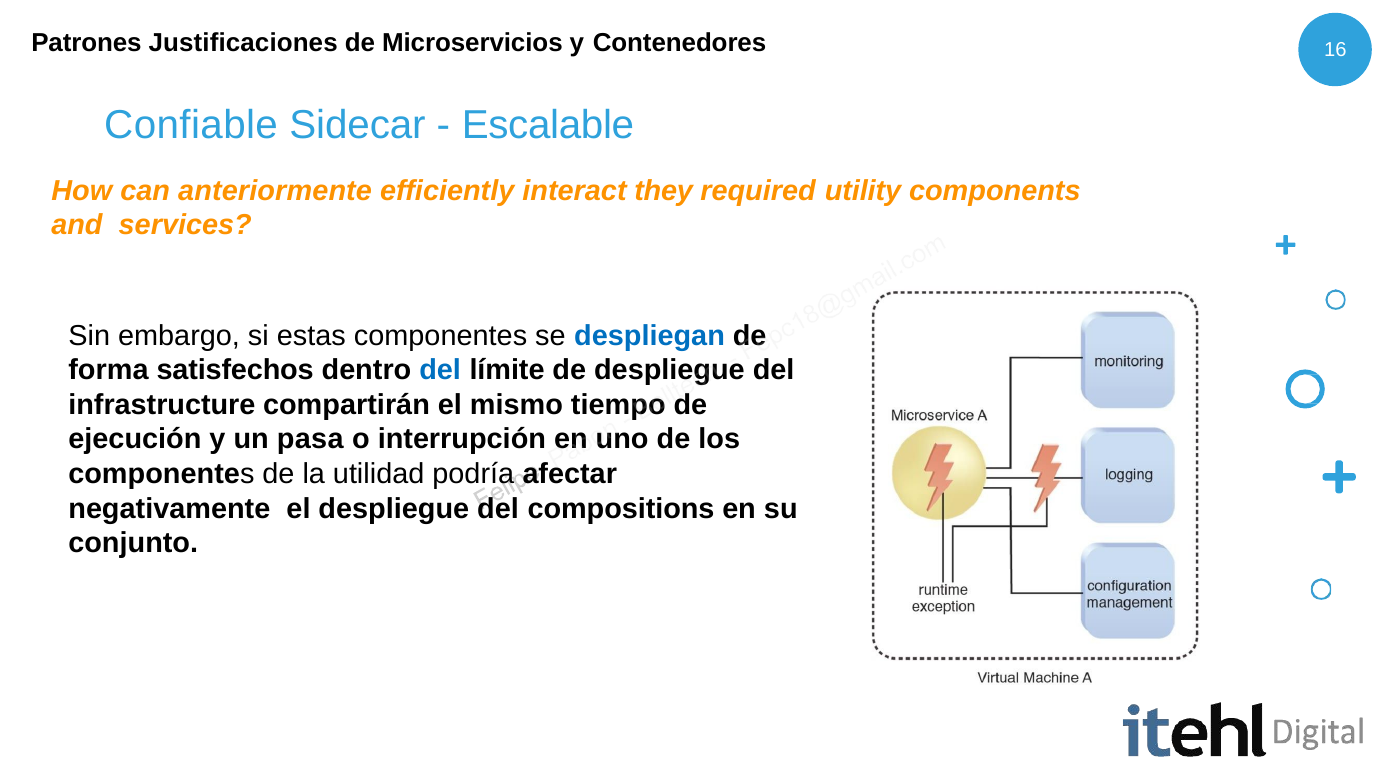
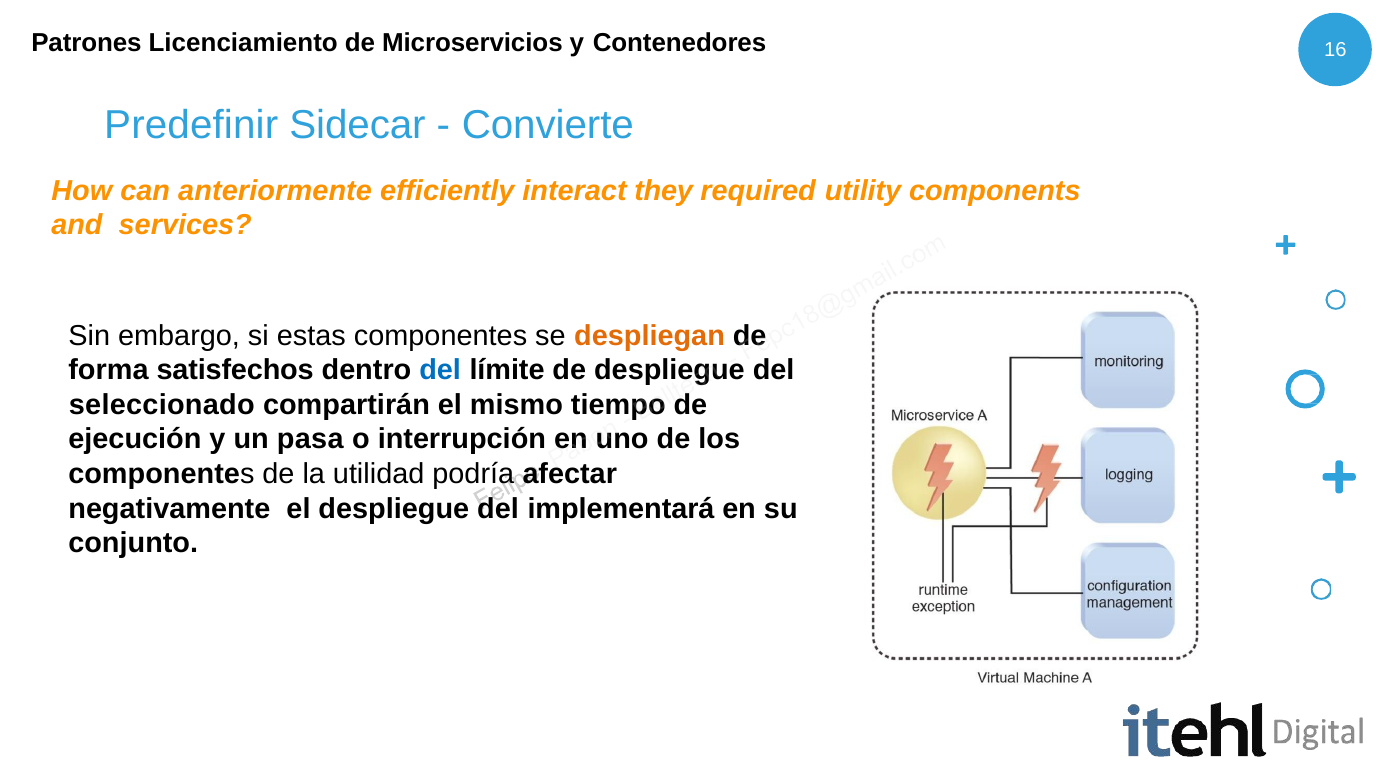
Justificaciones: Justificaciones -> Licenciamiento (243, 43)
Confiable: Confiable -> Predefinir (191, 126)
Escalable: Escalable -> Convierte (548, 126)
despliegan colour: blue -> orange (650, 336)
infrastructure: infrastructure -> seleccionado (162, 405)
compositions: compositions -> implementará (621, 509)
